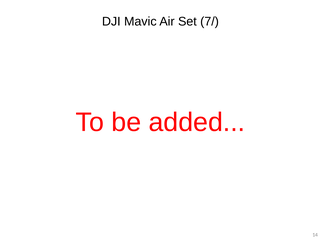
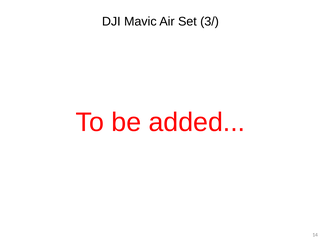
7/: 7/ -> 3/ (210, 21)
